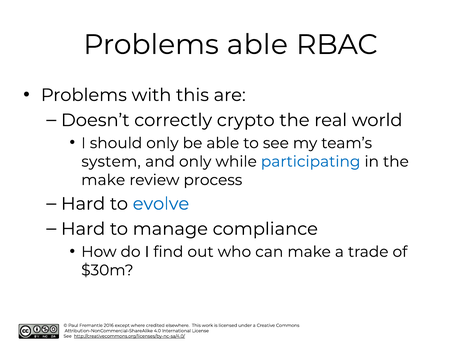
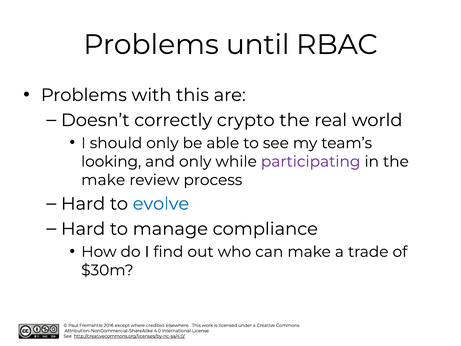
Problems able: able -> until (258, 45)
system: system -> looking (111, 161)
participating colour: blue -> purple (311, 161)
